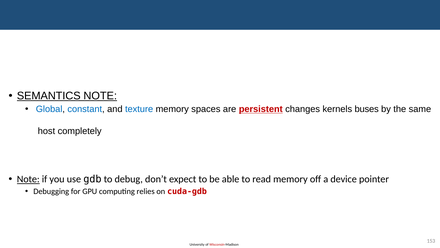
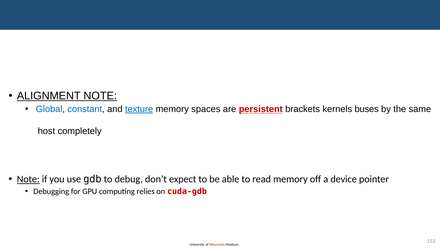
SEMANTICS: SEMANTICS -> ALIGNMENT (49, 96)
texture underline: none -> present (139, 109)
changes: changes -> brackets (303, 109)
